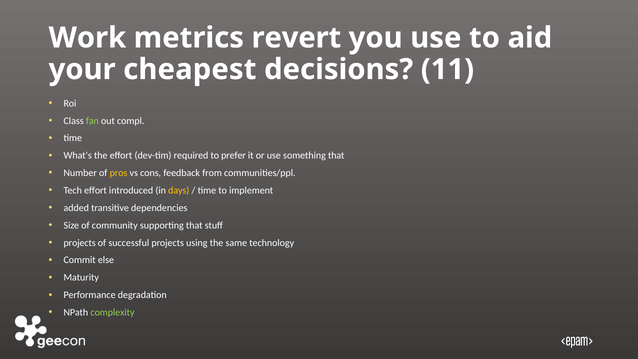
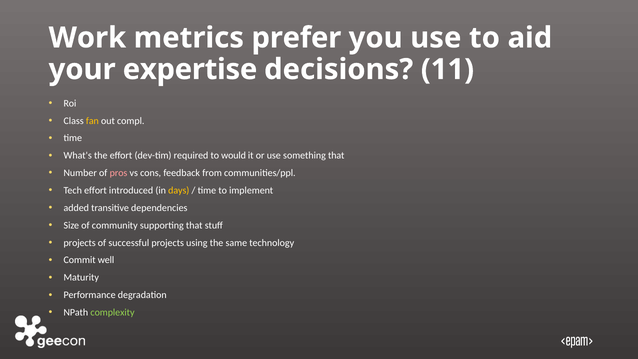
revert: revert -> prefer (296, 38)
cheapest: cheapest -> expertise (190, 69)
fan colour: light green -> yellow (92, 121)
prefer: prefer -> would (234, 156)
pros colour: yellow -> pink (118, 173)
else: else -> well (106, 260)
